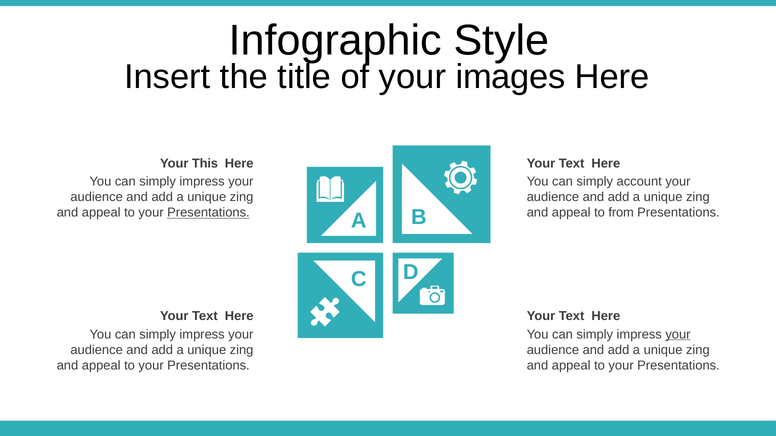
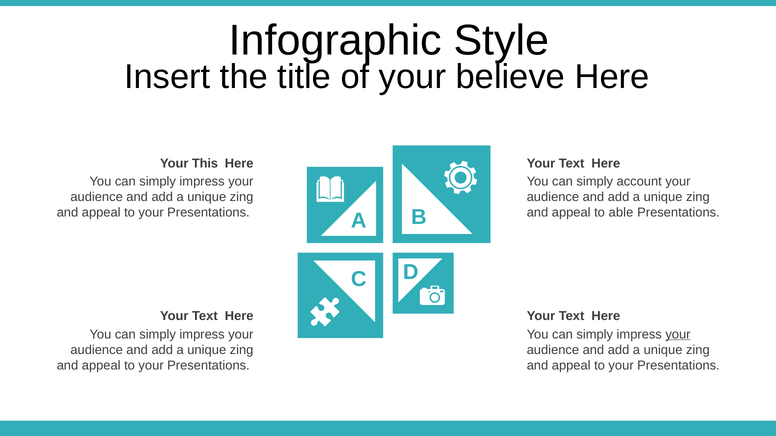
images: images -> believe (510, 77)
Presentations underline: present -> none (208, 213)
from: from -> able (621, 213)
